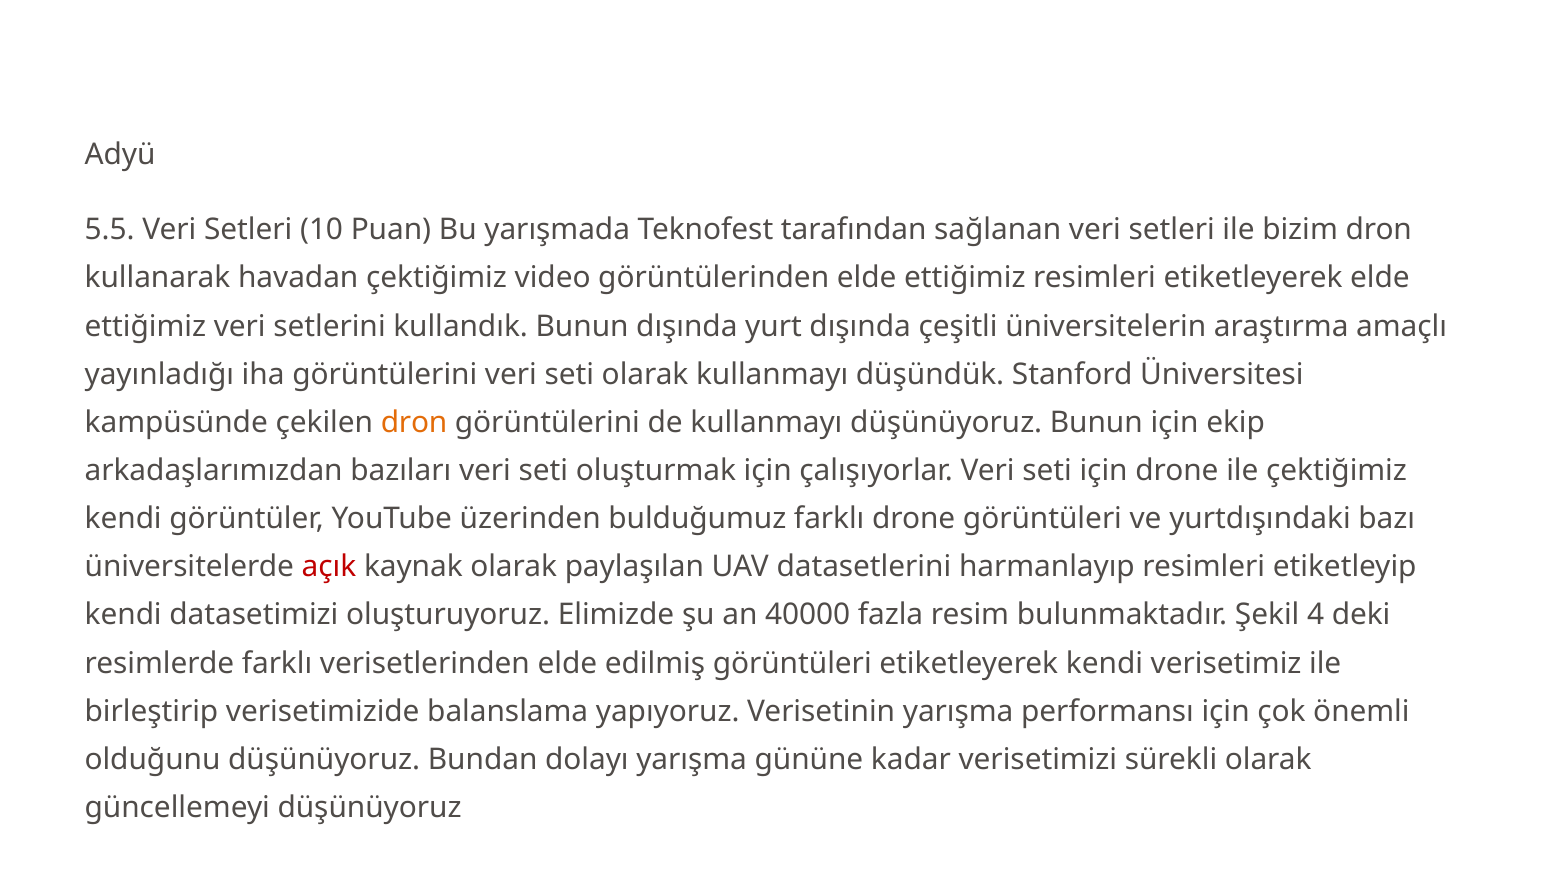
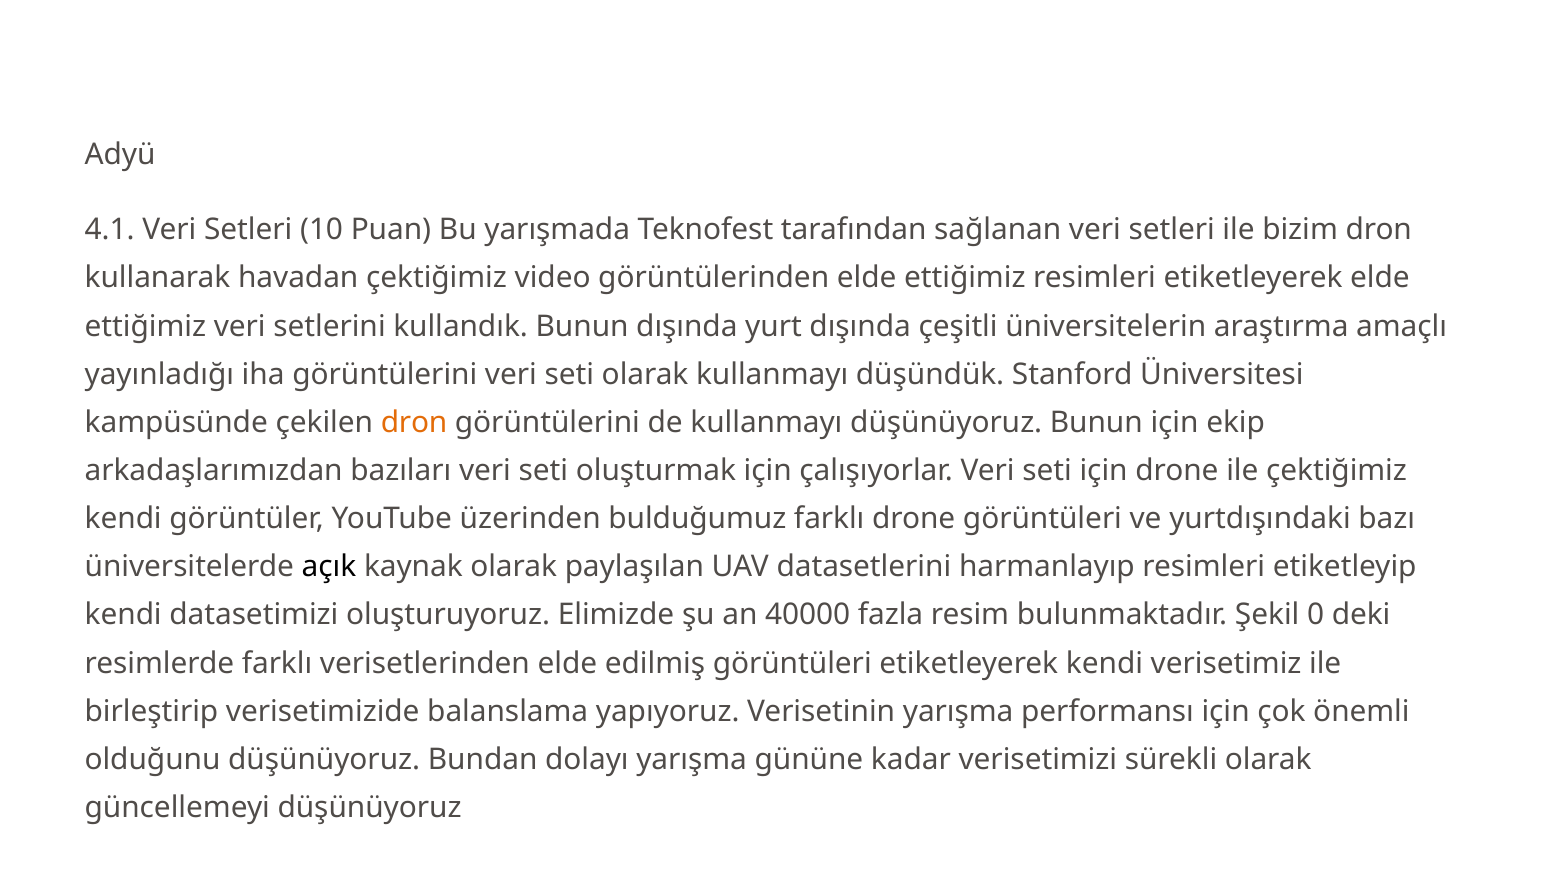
5.5: 5.5 -> 4.1 (110, 230)
açık colour: red -> black (329, 567)
4: 4 -> 0 (1316, 615)
